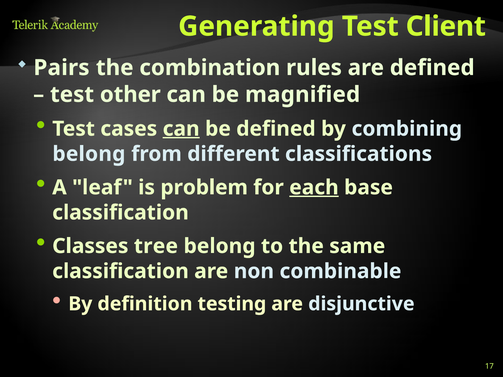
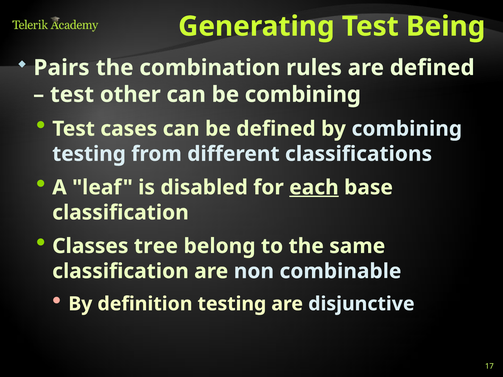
Client: Client -> Being (446, 26)
be magnified: magnified -> combining (303, 95)
can underline: present -> none (181, 129)
belong: belong -> testing (89, 154)
problem: problem -> disabled (204, 188)
